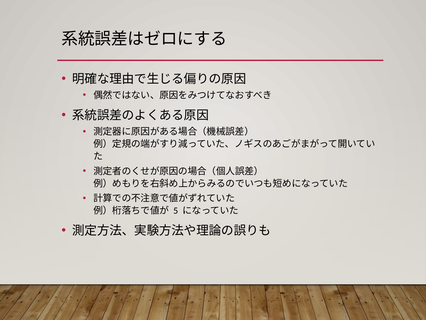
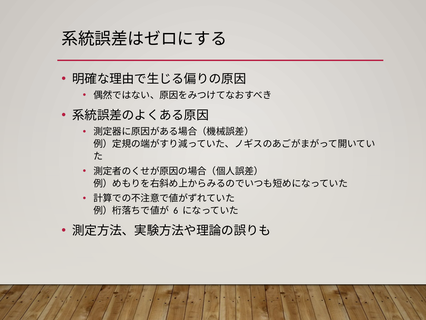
5: 5 -> 6 (176, 210)
